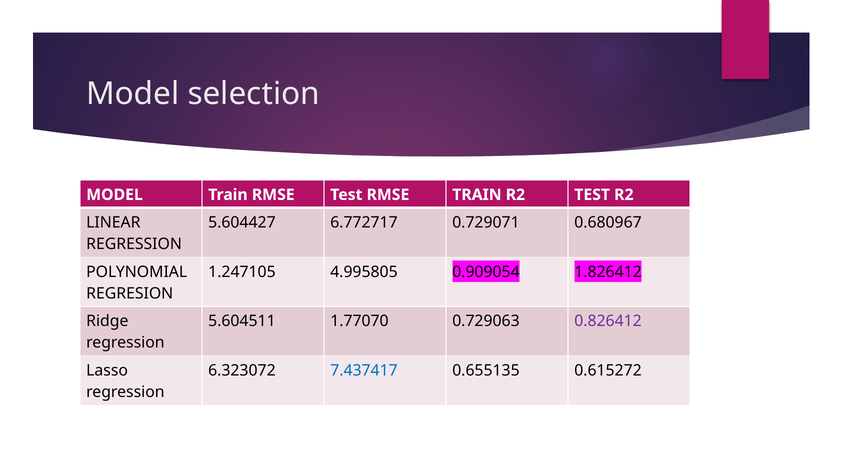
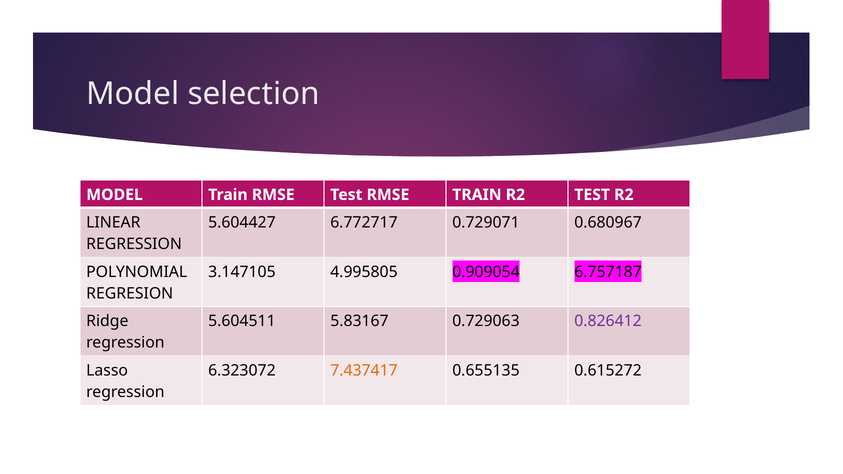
1.247105: 1.247105 -> 3.147105 (242, 272)
1.826412: 1.826412 -> 6.757187 (608, 272)
1.77070: 1.77070 -> 5.83167 (359, 321)
7.437417 colour: blue -> orange (364, 371)
